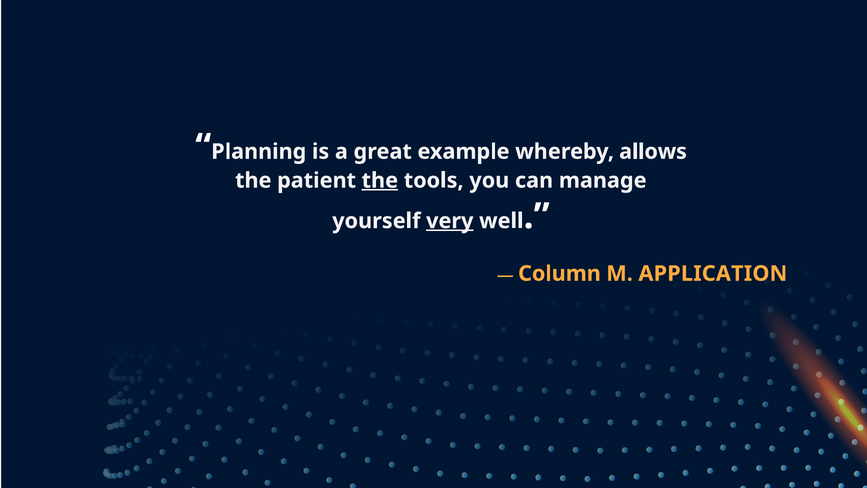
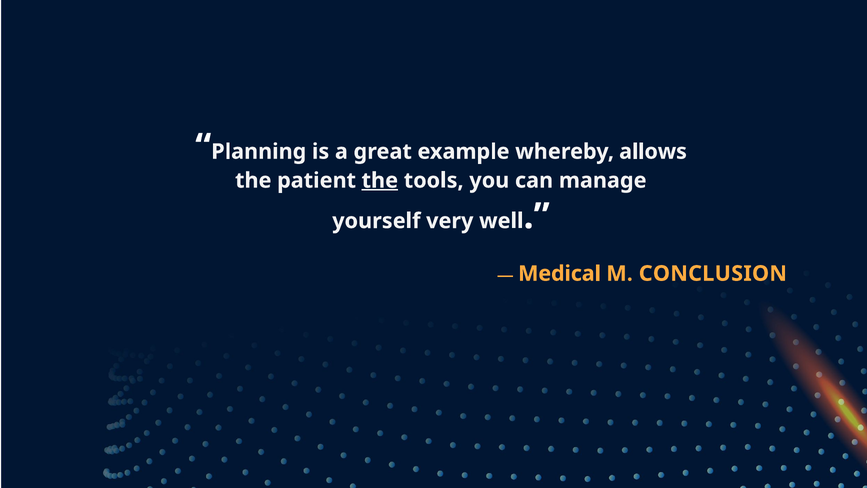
very underline: present -> none (450, 221)
Column: Column -> Medical (559, 273)
APPLICATION: APPLICATION -> CONCLUSION (713, 273)
